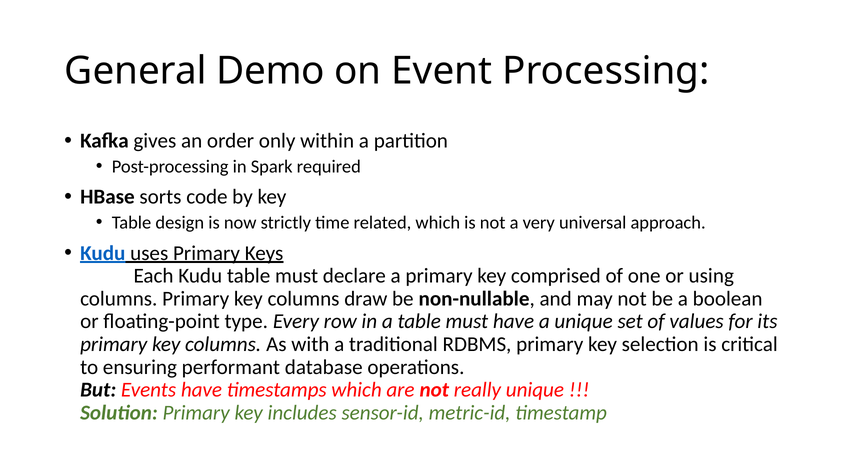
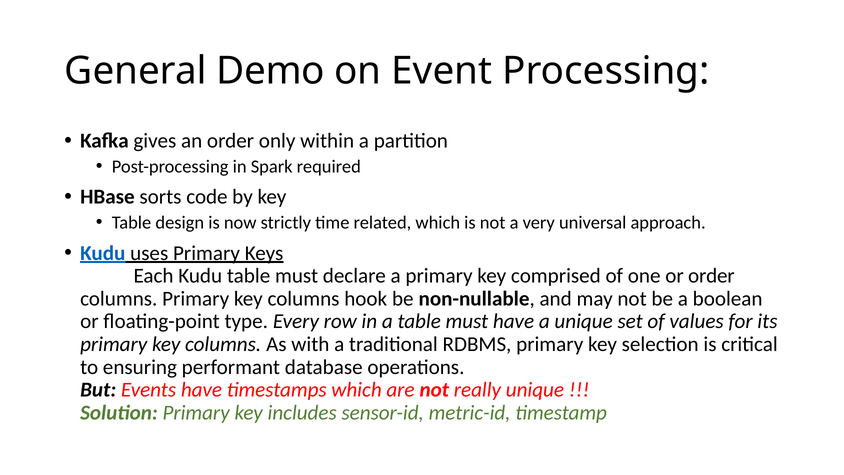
or using: using -> order (711, 276)
draw: draw -> hook (366, 299)
